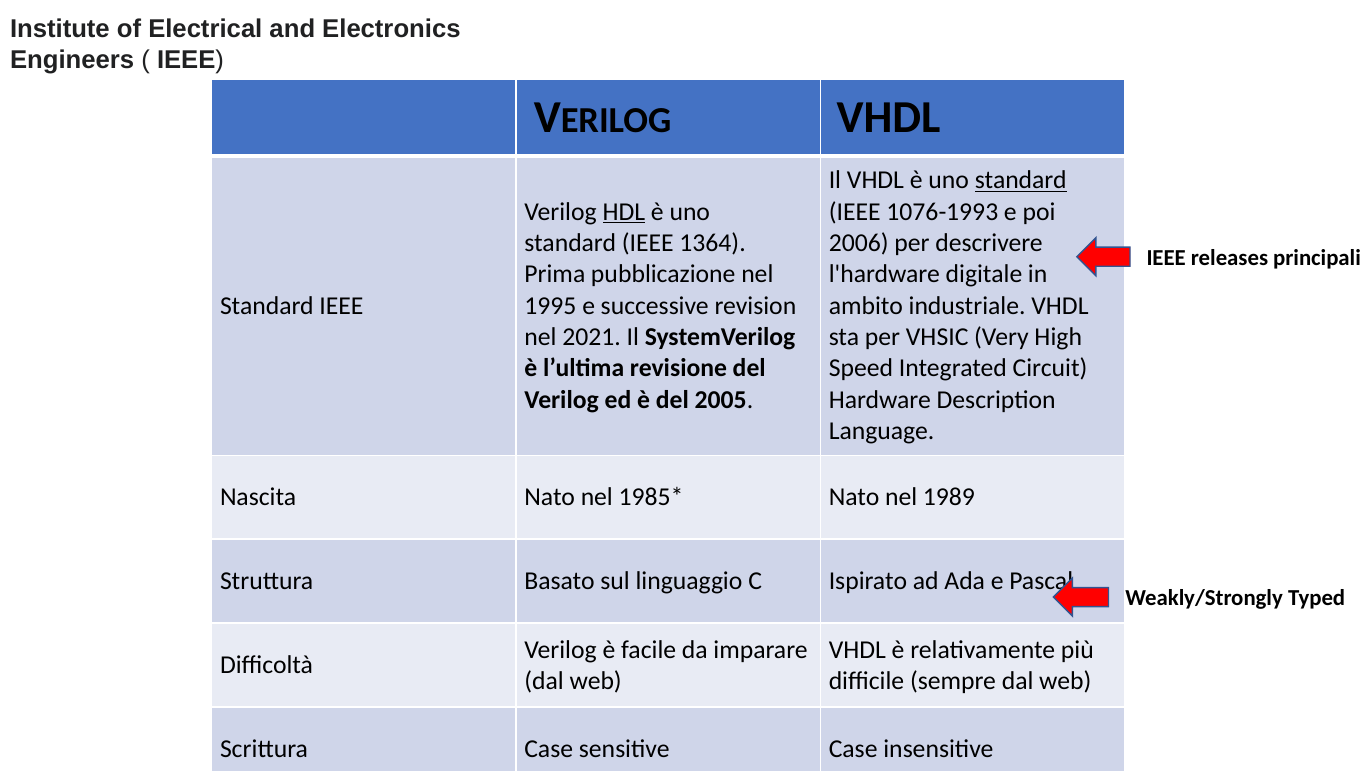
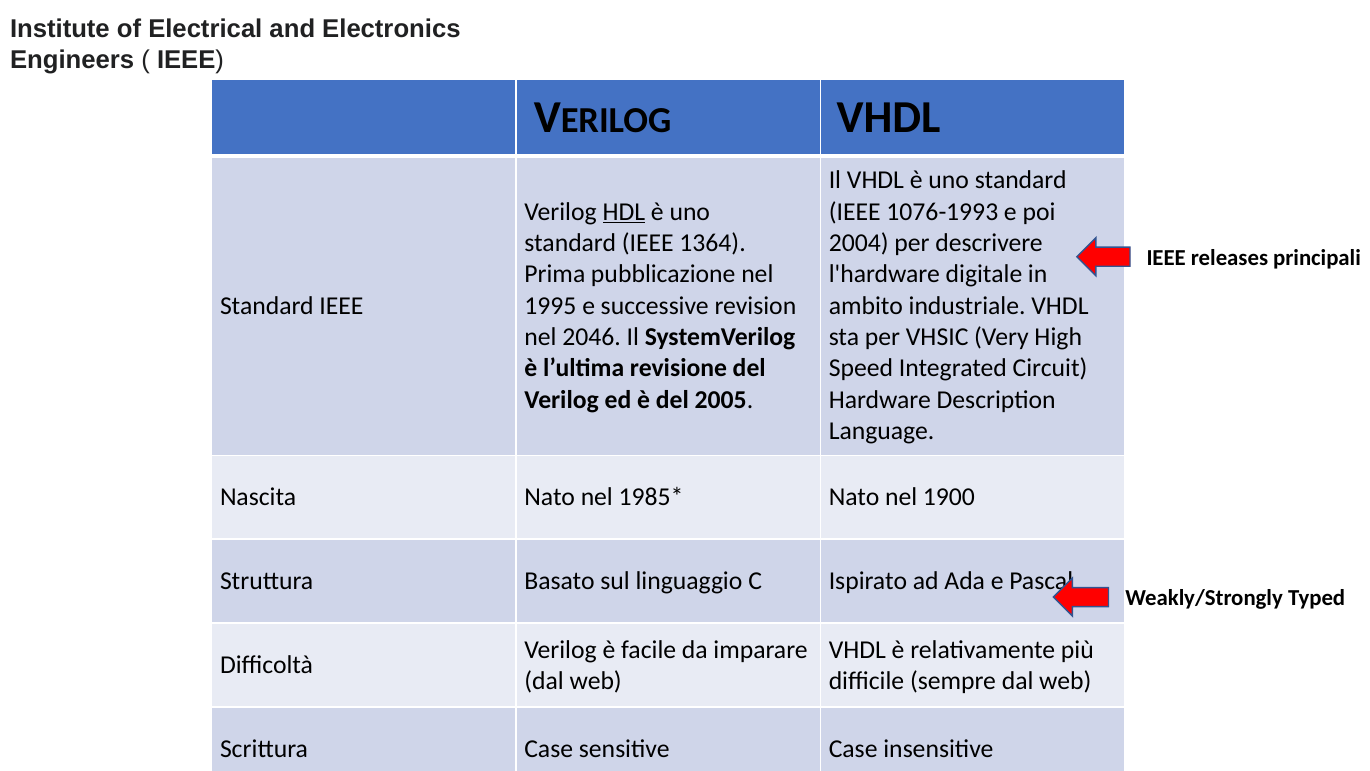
standard underline: present -> none (1021, 180)
2006: 2006 -> 2004 (859, 243)
2021: 2021 -> 2046 (592, 337)
1989: 1989 -> 1900 (949, 497)
